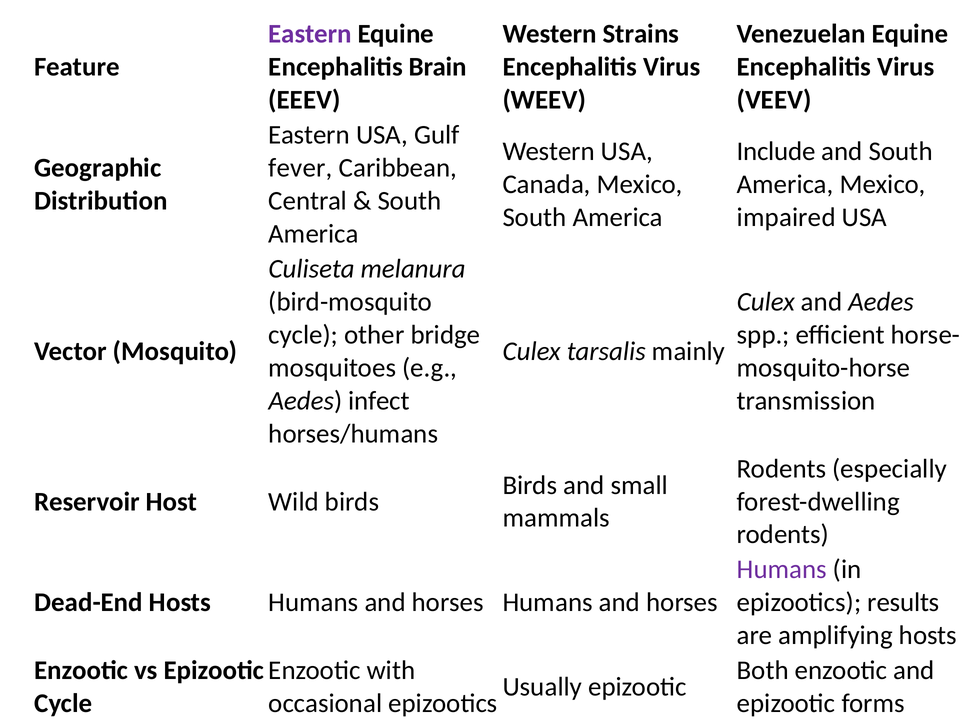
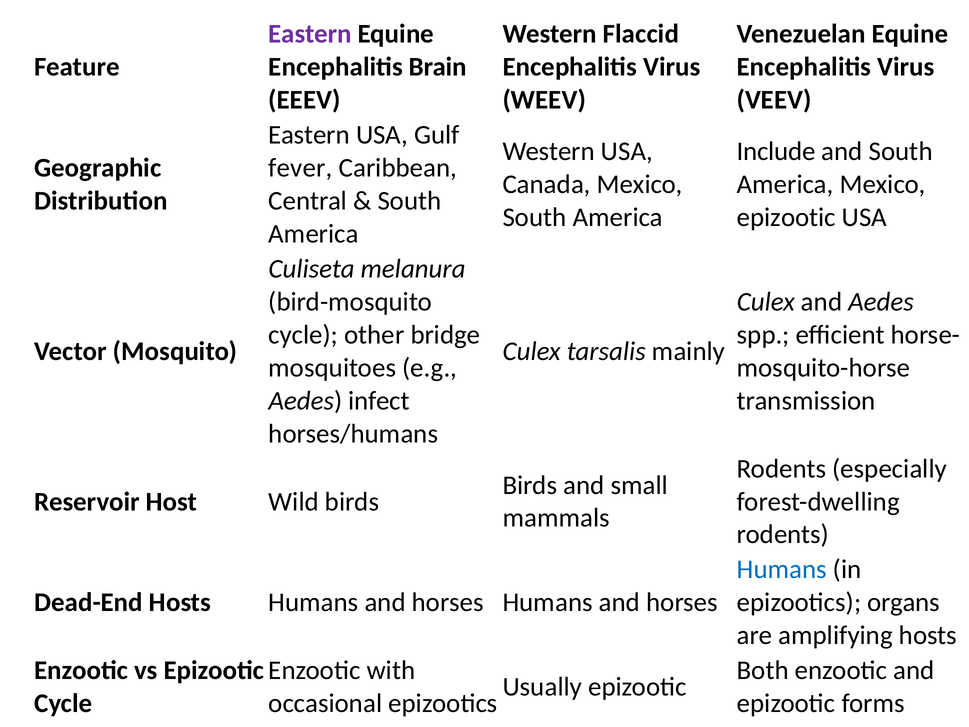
Strains: Strains -> Flaccid (641, 34)
impaired: impaired -> epizootic (786, 217)
Humans colour: purple -> blue (782, 569)
results: results -> organs (903, 602)
